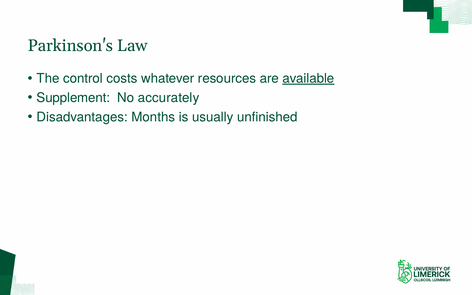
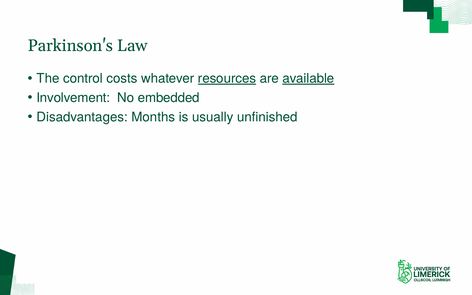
resources underline: none -> present (227, 78)
Supplement: Supplement -> Involvement (73, 98)
accurately: accurately -> embedded (169, 98)
